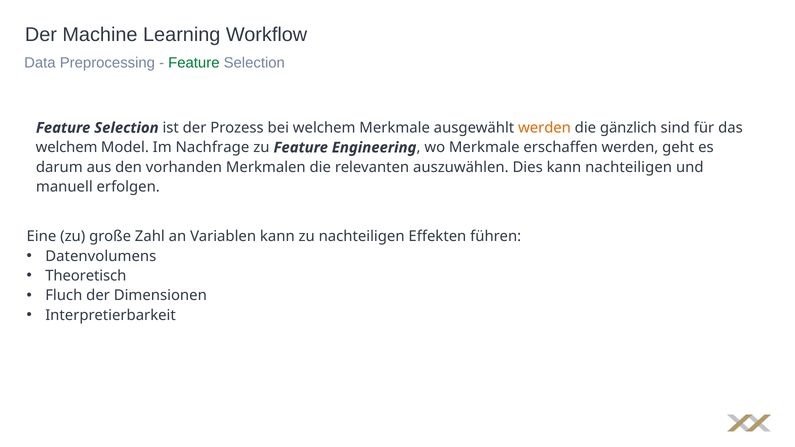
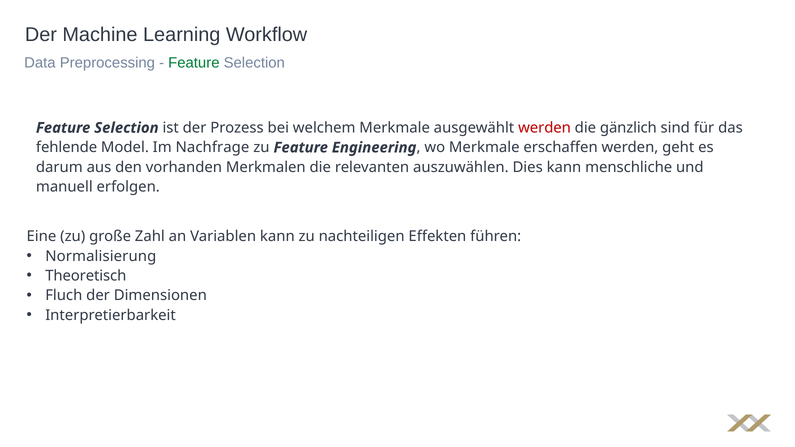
werden colour: orange -> red (545, 128)
welchem: welchem -> fehlende (67, 148)
kann nachteiligen: nachteiligen -> menschliche (629, 167)
Datenvolumens: Datenvolumens -> Normalisierung (101, 256)
